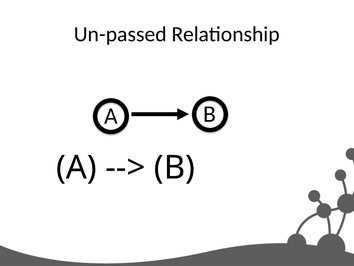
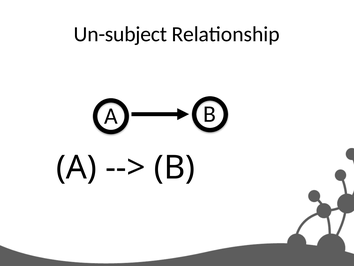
Un-passed: Un-passed -> Un-subject (120, 34)
